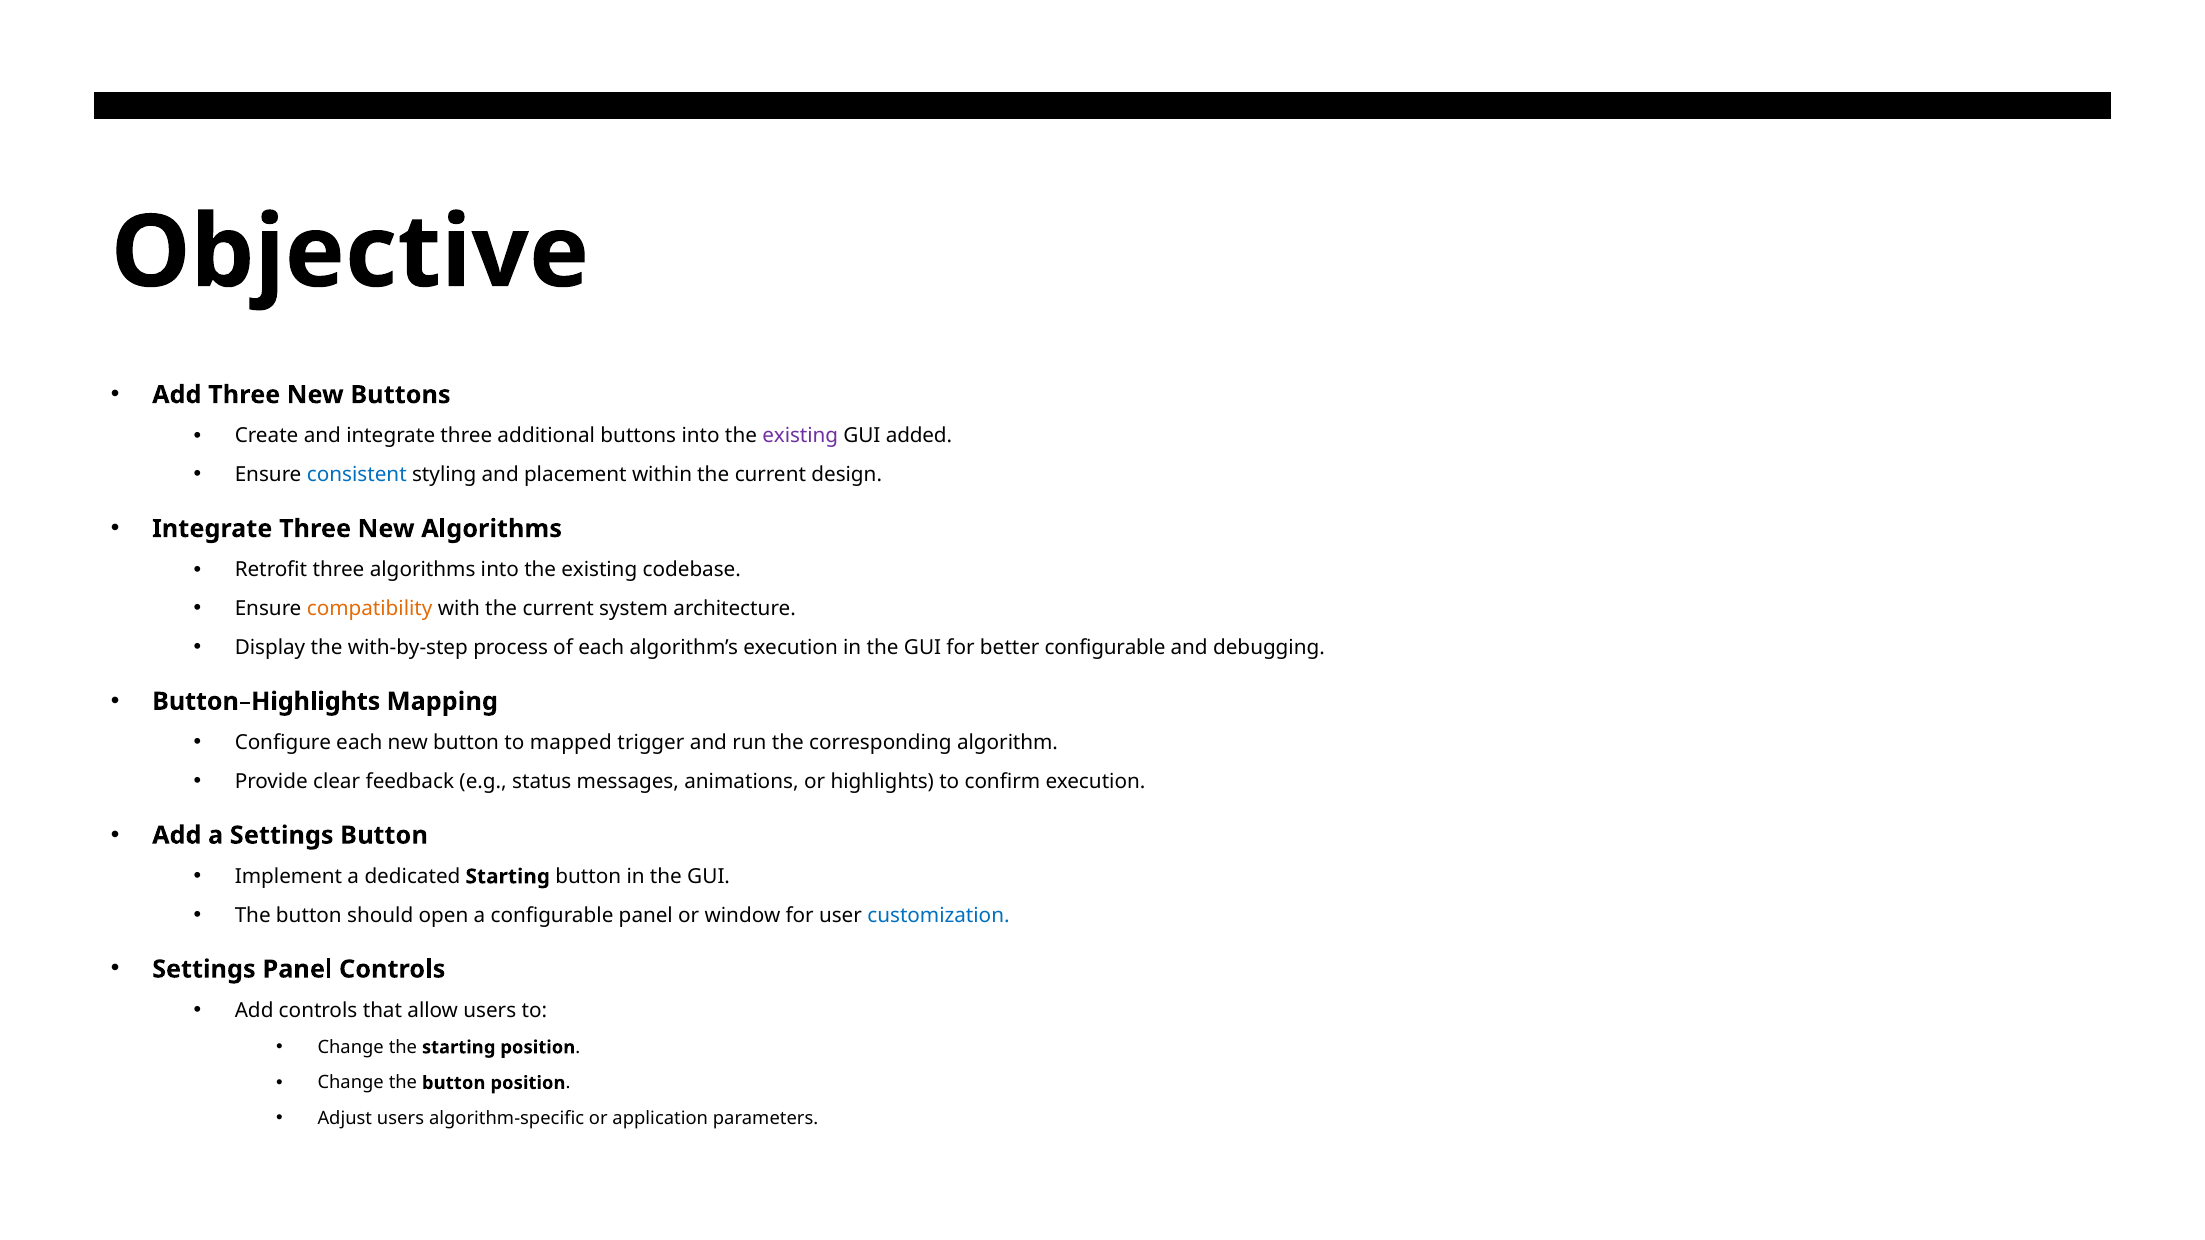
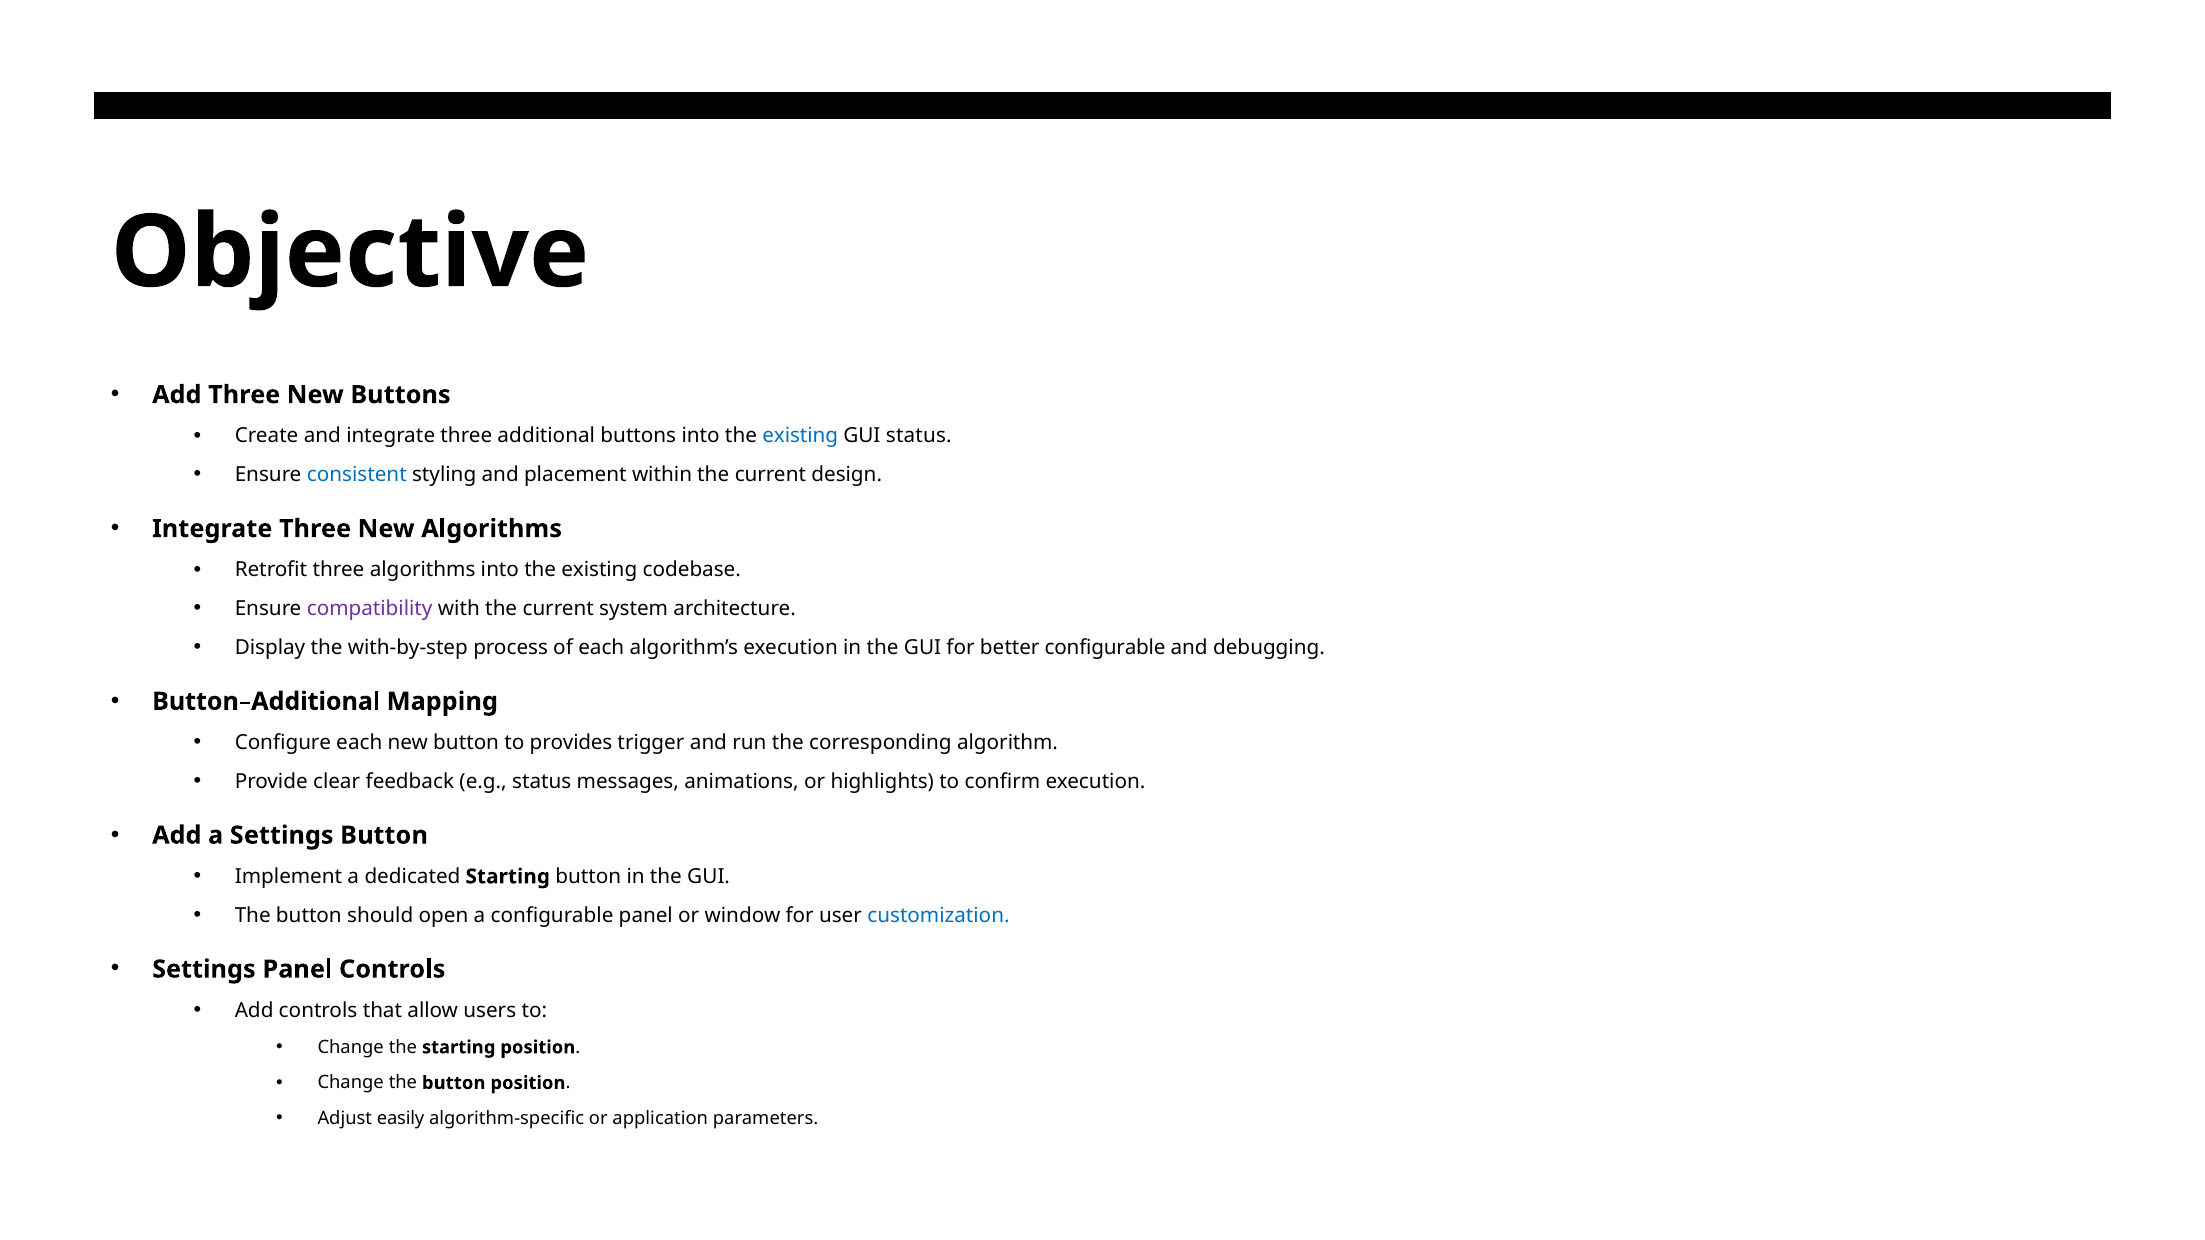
existing colour: purple -> blue (800, 436)
GUI added: added -> status (919, 436)
compatibility colour: orange -> purple (370, 609)
Button–Highlights: Button–Highlights -> Button–Additional (266, 702)
mapped: mapped -> provides (571, 743)
Adjust users: users -> easily (401, 1119)
